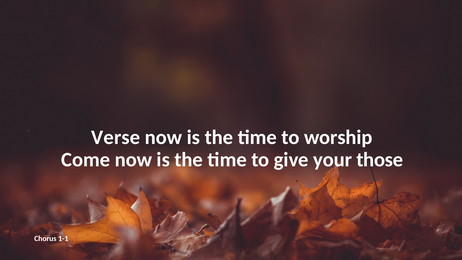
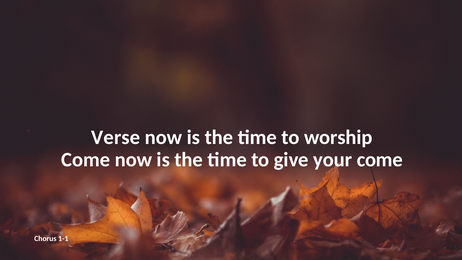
your those: those -> come (380, 160)
